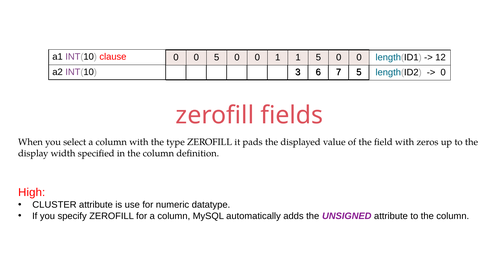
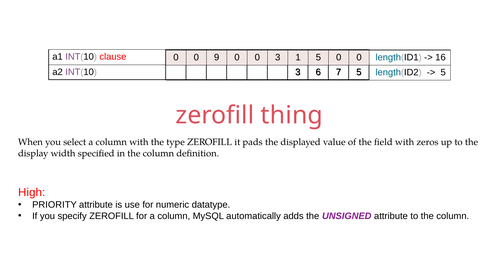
0 5: 5 -> 9 (217, 57)
0 1: 1 -> 3 (278, 57)
12: 12 -> 16 (441, 57)
0: 0 -> 5 (443, 73)
fields: fields -> thing (292, 116)
CLUSTER: CLUSTER -> PRIORITY (54, 205)
